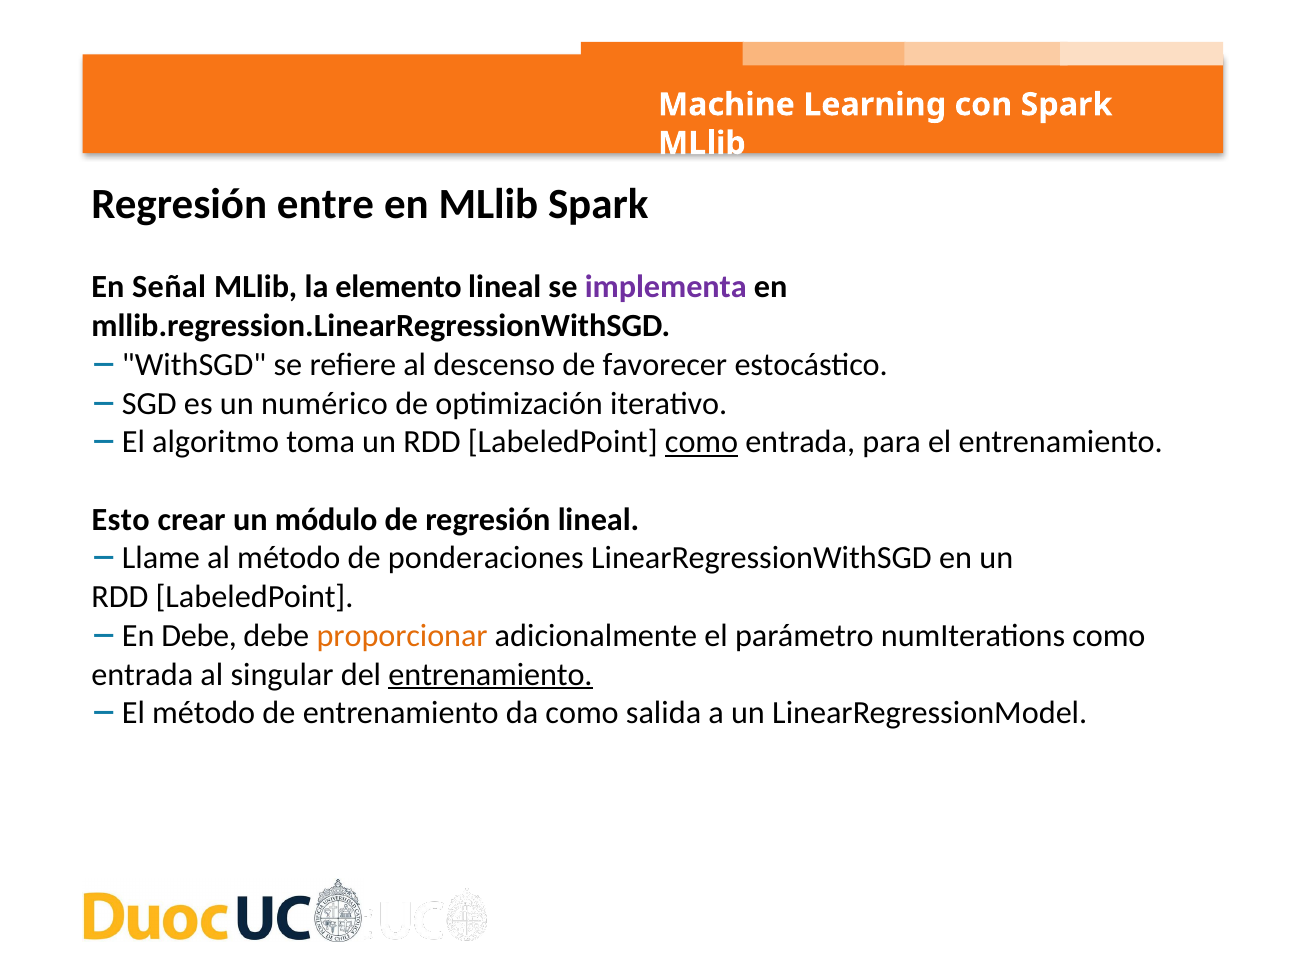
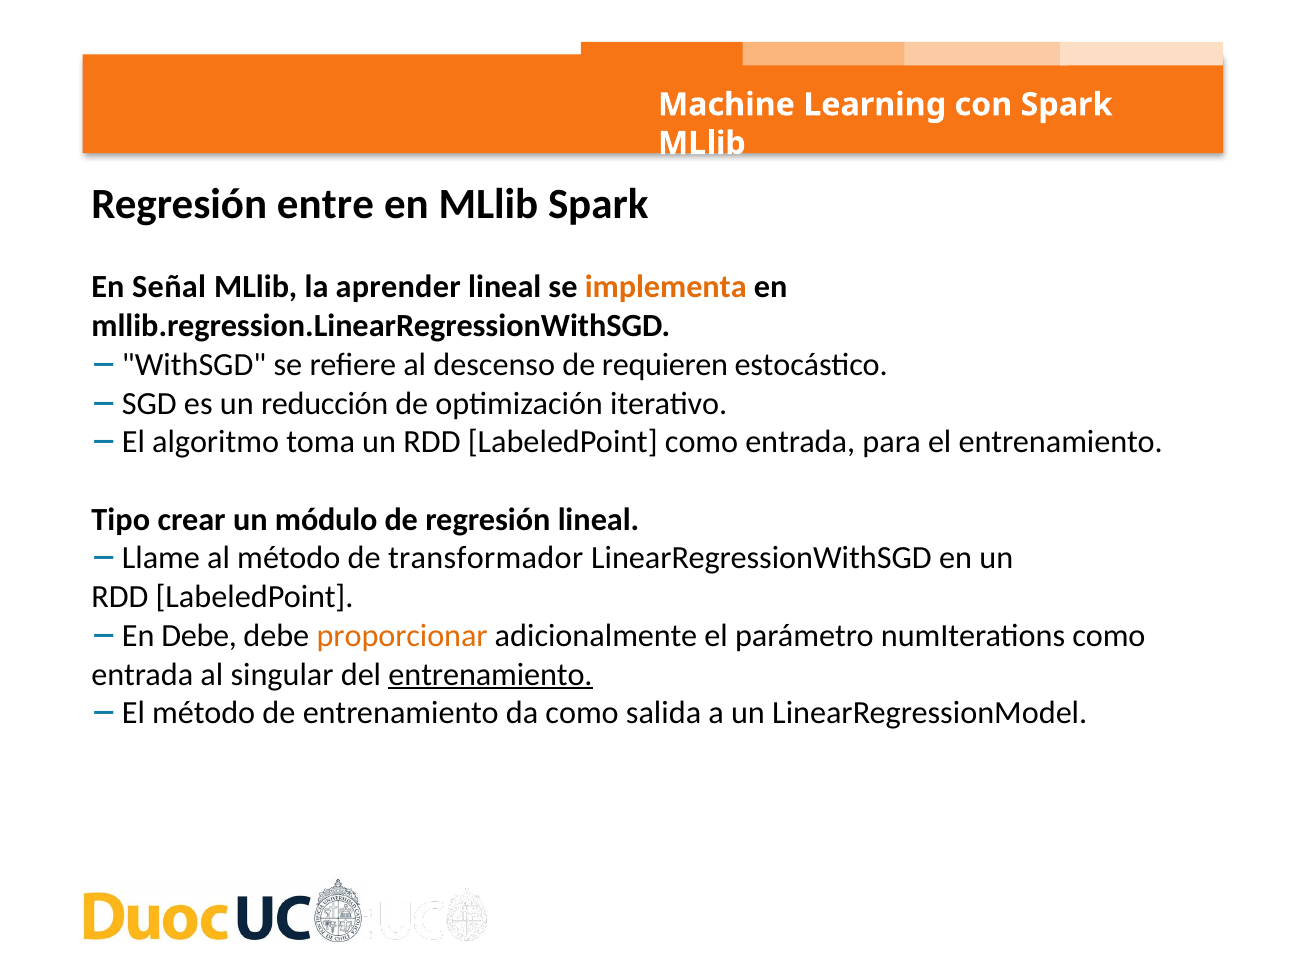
elemento: elemento -> aprender (398, 287)
implementa colour: purple -> orange (666, 287)
favorecer: favorecer -> requieren (665, 364)
numérico: numérico -> reducción (325, 403)
como underline: present -> none (702, 442)
Esto: Esto -> Tipo (121, 519)
ponderaciones: ponderaciones -> transformador (486, 558)
